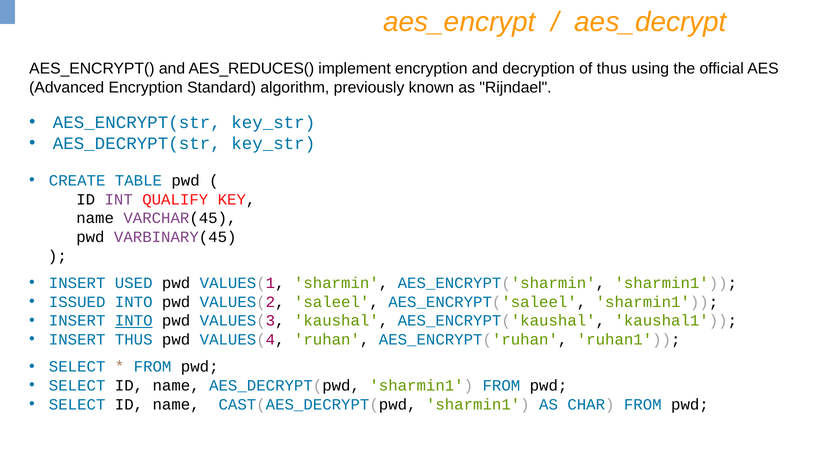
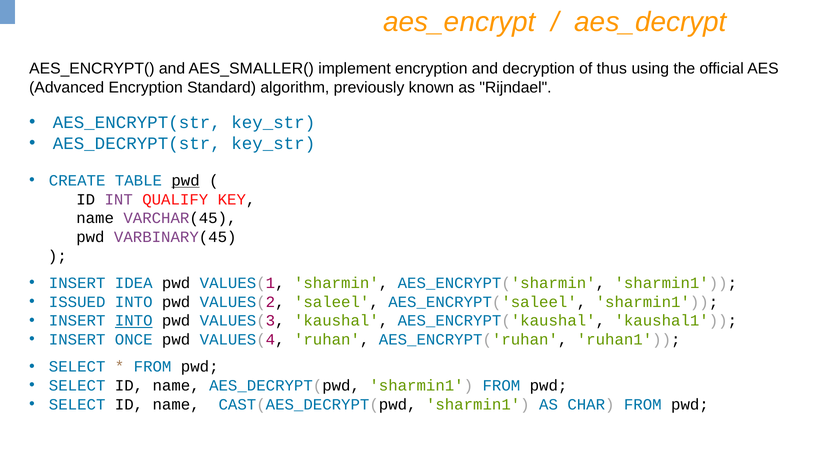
AES_REDUCES(: AES_REDUCES( -> AES_SMALLER( (251, 69)
pwd underline: none -> present (186, 181)
USED: USED -> IDEA (134, 283)
INSERT THUS: THUS -> ONCE (134, 340)
